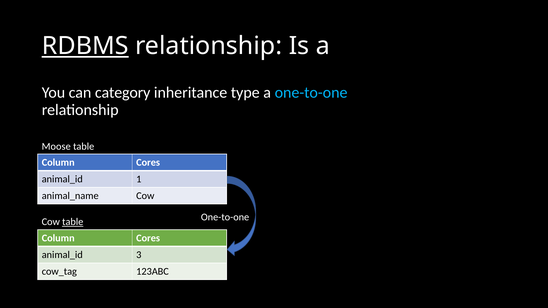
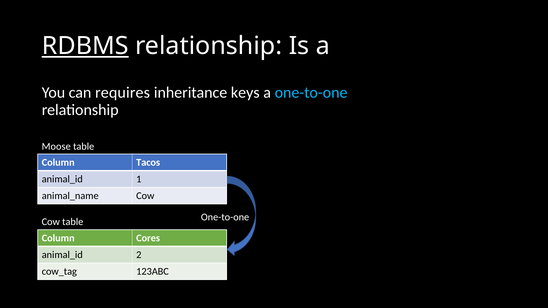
category: category -> requires (123, 93)
type: type -> keys (245, 93)
Cores: Cores -> Tacos (148, 163)
table underline: present -> none (73, 222)
3: 3 -> 2 (139, 255)
